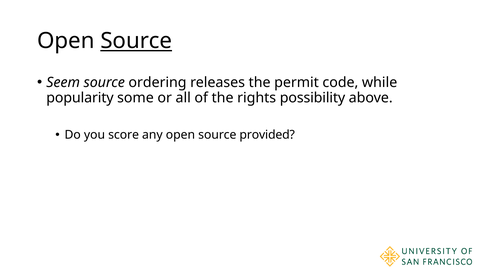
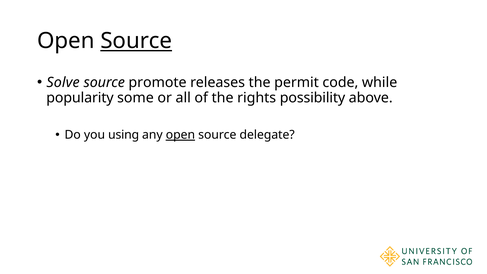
Seem: Seem -> Solve (63, 82)
ordering: ordering -> promote (158, 82)
score: score -> using (124, 135)
open underline: none -> present (180, 135)
provided: provided -> delegate (267, 135)
